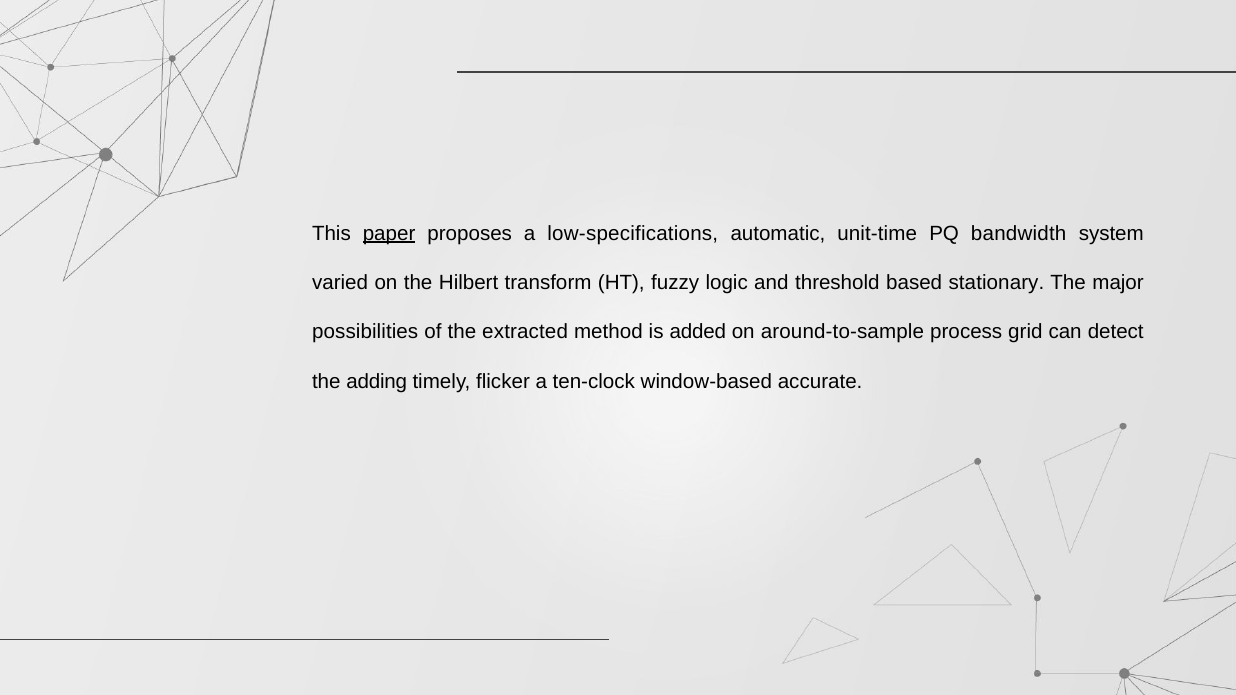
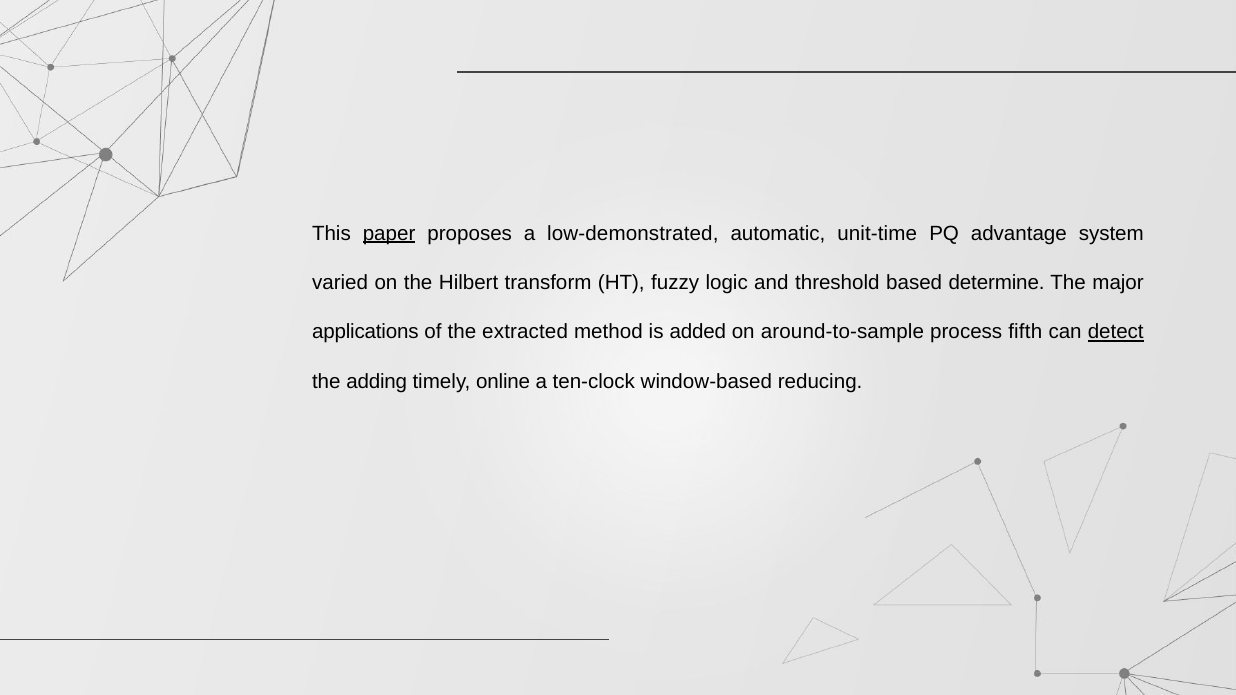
low-specifications: low-specifications -> low-demonstrated (633, 233)
bandwidth: bandwidth -> advantage (1019, 233)
stationary: stationary -> determine (997, 283)
possibilities: possibilities -> applications (365, 332)
grid: grid -> fifth (1025, 332)
detect underline: none -> present (1116, 332)
flicker: flicker -> online (503, 382)
accurate: accurate -> reducing (820, 382)
